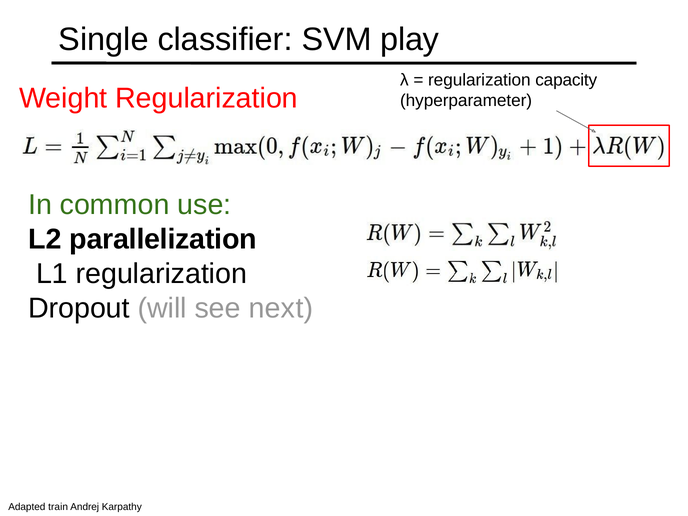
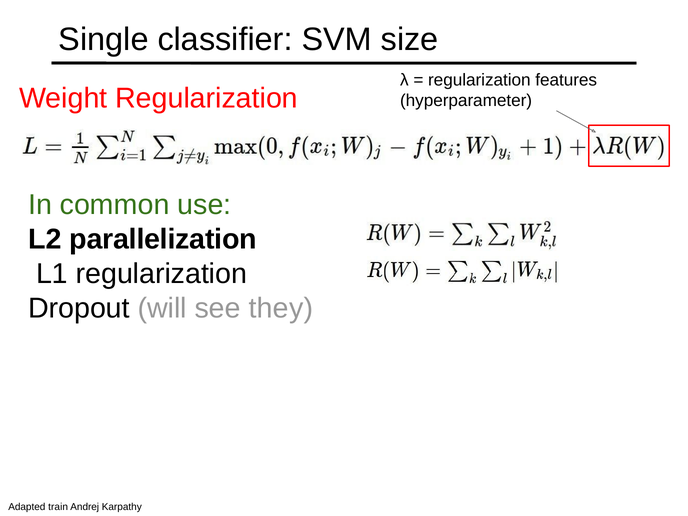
play: play -> size (410, 40)
capacity: capacity -> features (566, 80)
next: next -> they (281, 308)
